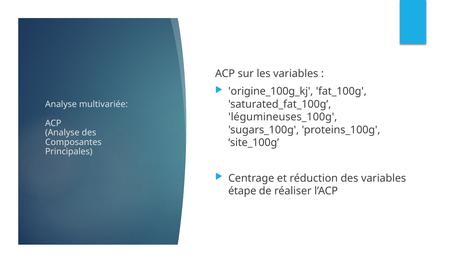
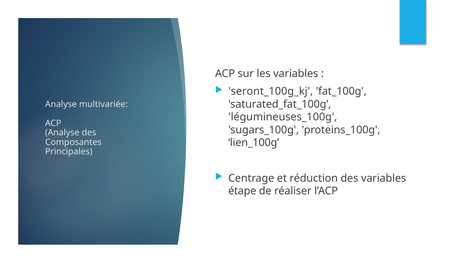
origine_100g_kj: origine_100g_kj -> seront_100g_kj (271, 91)
site_100g: site_100g -> lien_100g (254, 143)
